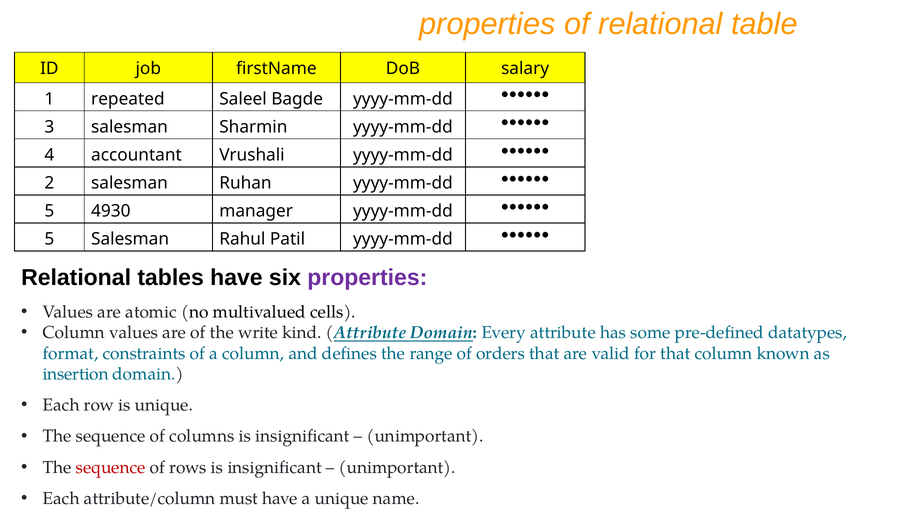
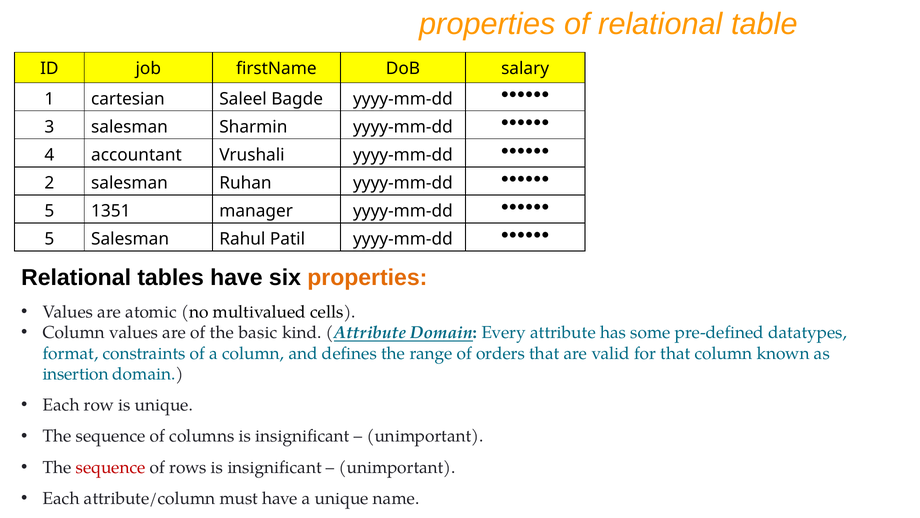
repeated: repeated -> cartesian (128, 99)
4930: 4930 -> 1351 (111, 211)
properties colour: purple -> orange (367, 278)
write: write -> basic (258, 332)
